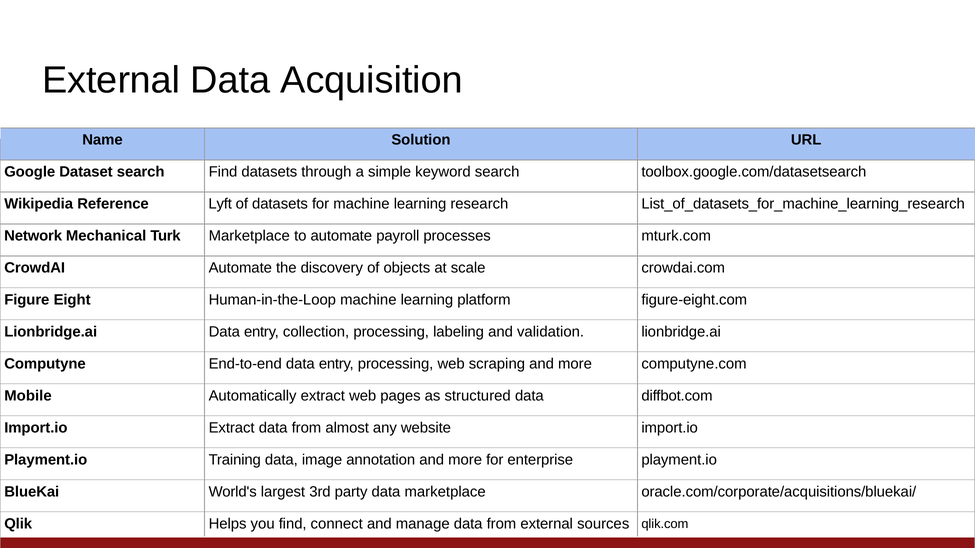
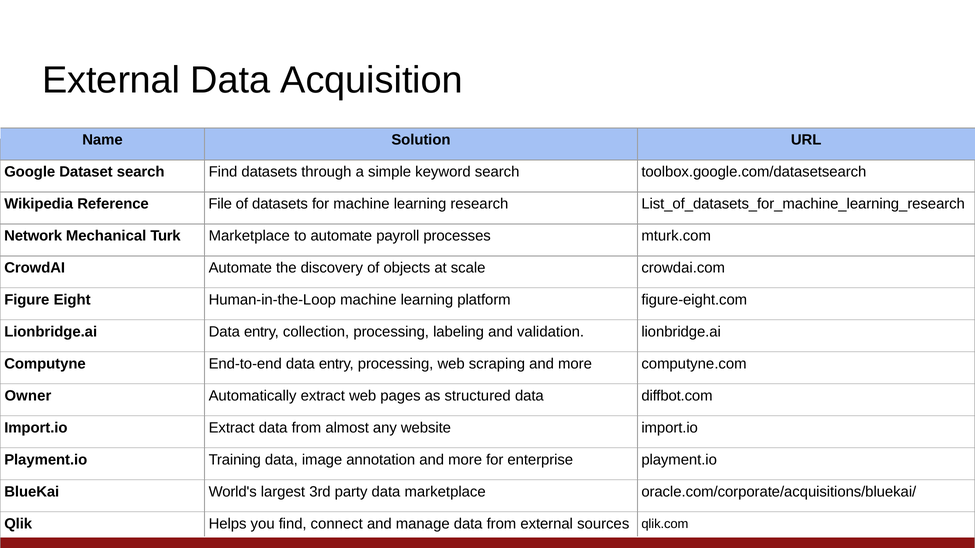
Lyft: Lyft -> File (220, 204)
Mobile: Mobile -> Owner (28, 396)
